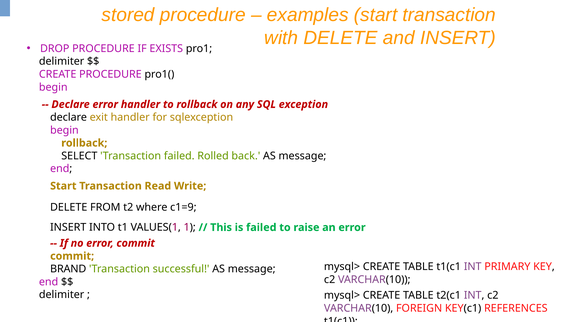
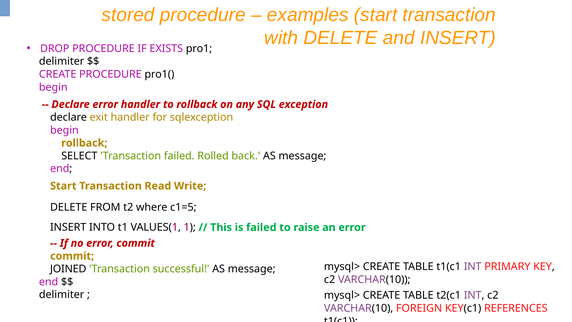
c1=9: c1=9 -> c1=5 (183, 207)
BRAND: BRAND -> JOINED (68, 269)
